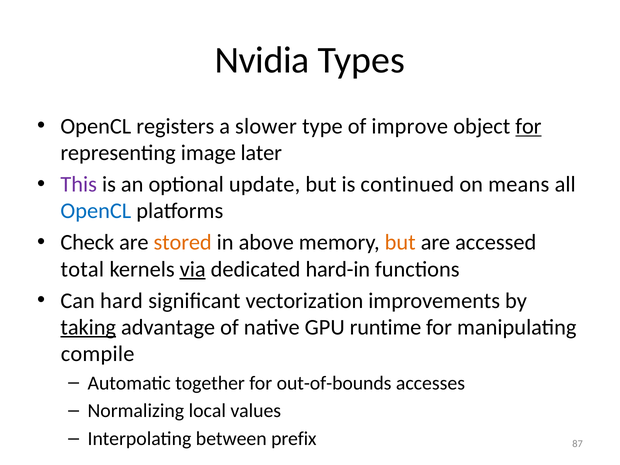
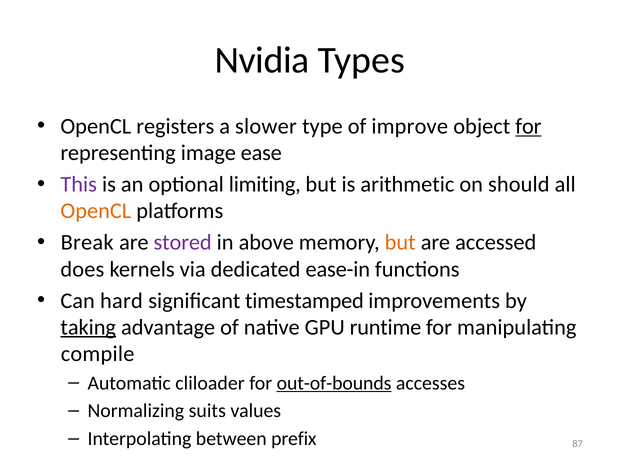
later: later -> ease (261, 153)
update: update -> limiting (265, 184)
continued: continued -> arithmetic (407, 184)
means: means -> should (519, 184)
OpenCL colour: blue -> orange (96, 211)
Check: Check -> Break (87, 243)
stored colour: orange -> purple (183, 243)
total: total -> does (82, 269)
via underline: present -> none (193, 269)
hard-in: hard-in -> ease-in (338, 269)
vectorization: vectorization -> timestamped (304, 301)
together: together -> cliloader (210, 383)
out-of-bounds underline: none -> present (334, 383)
local: local -> suits (207, 411)
